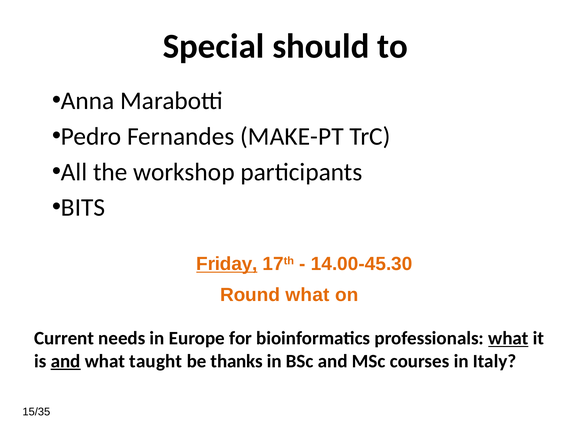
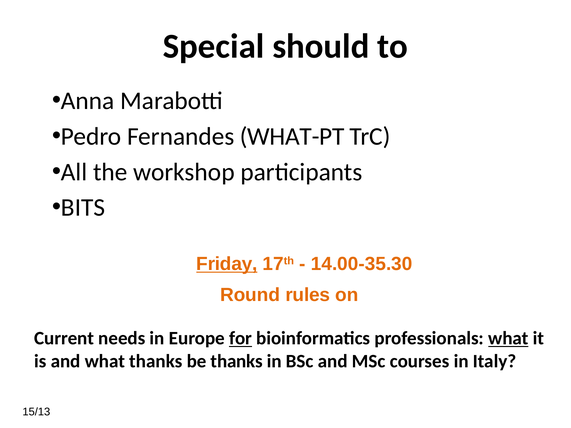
MAKE-PT: MAKE-PT -> WHAT-PT (292, 137)
14.00-45.30: 14.00-45.30 -> 14.00-35.30 (362, 264)
Round what: what -> rules (308, 295)
for underline: none -> present (241, 338)
and underline: present -> none (66, 361)
what taught: taught -> thanks (156, 361)
15/35: 15/35 -> 15/13 (36, 412)
